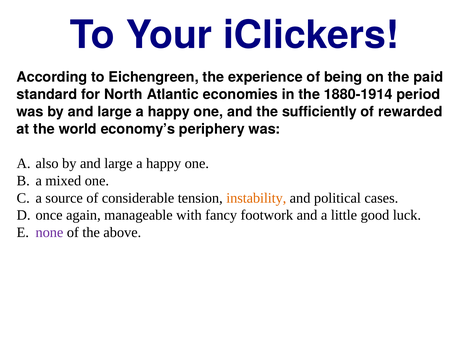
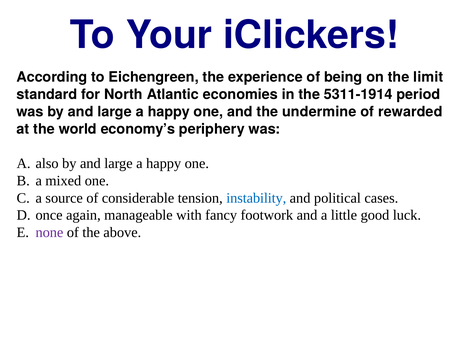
paid: paid -> limit (428, 77)
1880-1914: 1880-1914 -> 5311-1914 (358, 94)
sufficiently: sufficiently -> undermine (319, 112)
instability colour: orange -> blue (256, 198)
